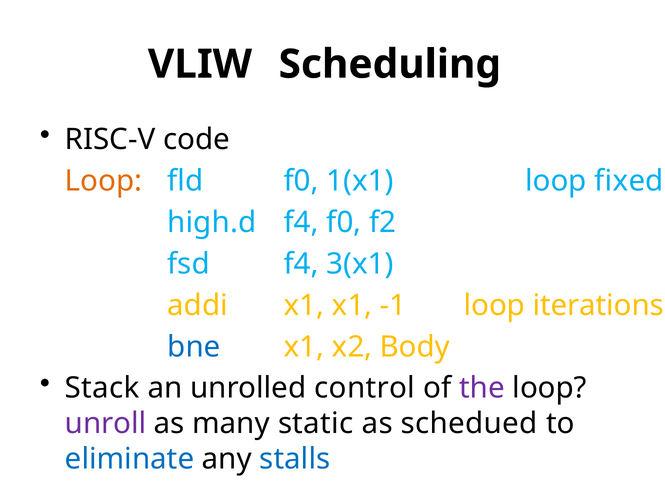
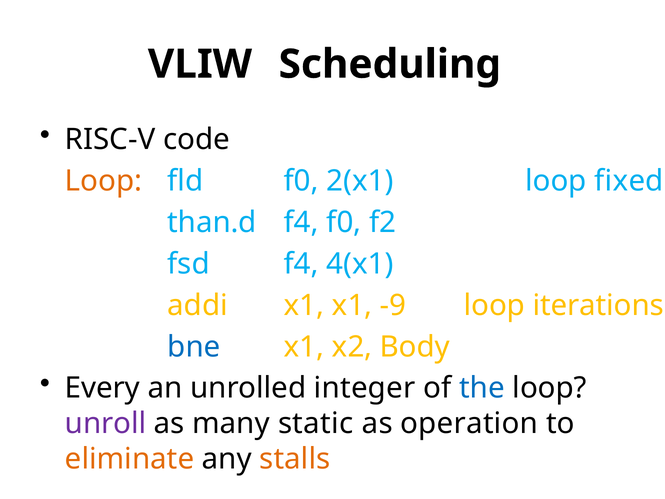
1(x1: 1(x1 -> 2(x1 (360, 181)
high.d: high.d -> than.d (212, 222)
3(x1: 3(x1 -> 4(x1 (360, 264)
-1: -1 -> -9 (393, 305)
Stack: Stack -> Every (102, 388)
control: control -> integer (365, 388)
the colour: purple -> blue (482, 388)
schedued: schedued -> operation (469, 423)
eliminate colour: blue -> orange (130, 459)
stalls colour: blue -> orange (295, 459)
